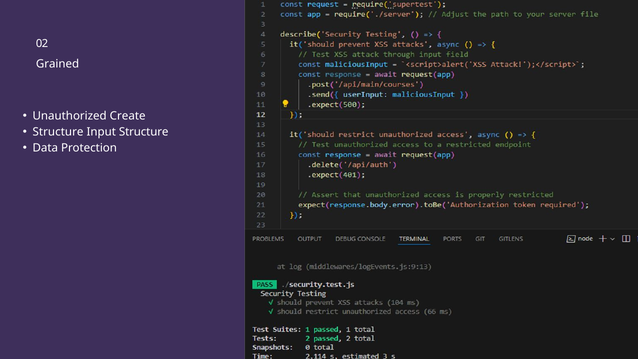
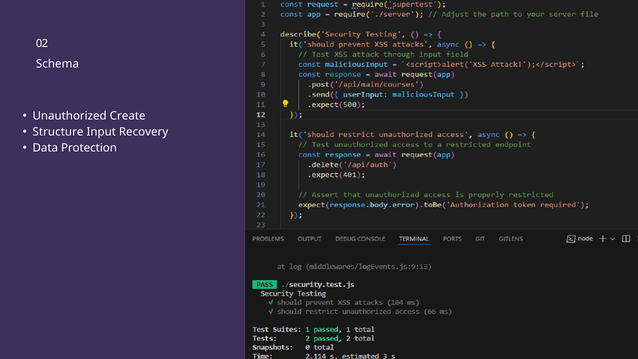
Grained: Grained -> Schema (57, 64)
Input Structure: Structure -> Recovery (144, 132)
